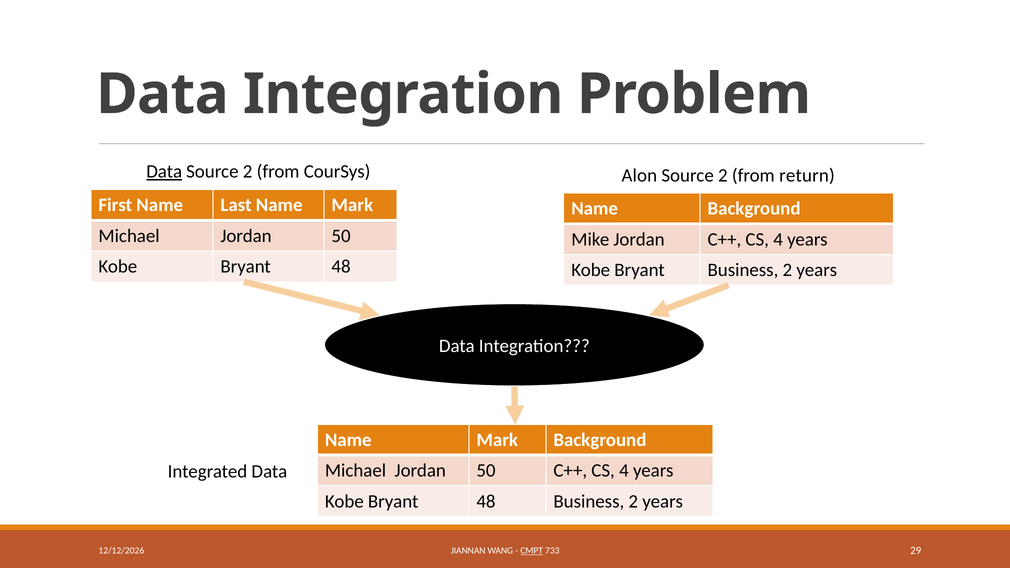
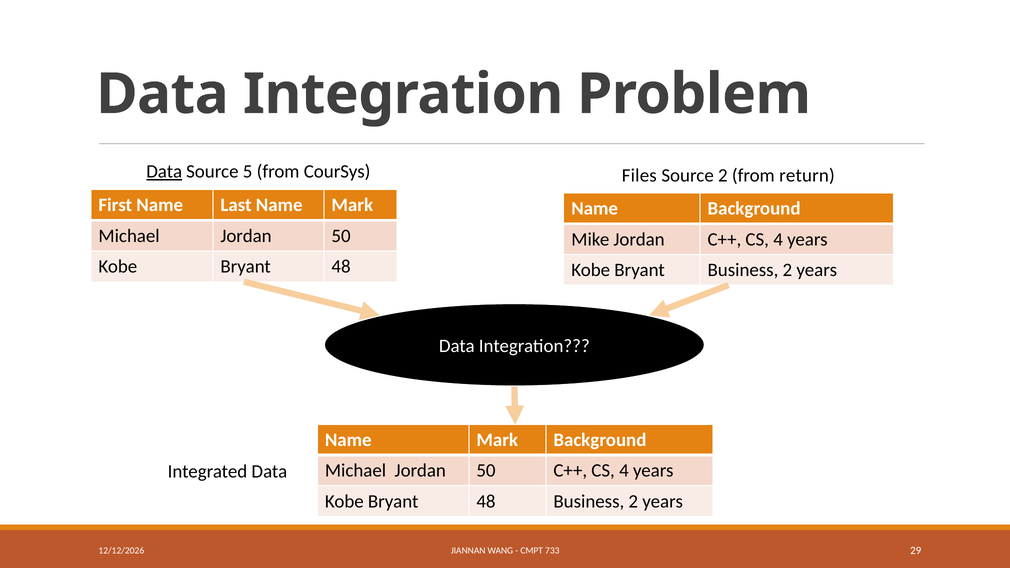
2: 2 -> 5 (248, 172)
Alon: Alon -> Files (639, 175)
CMPT underline: present -> none (532, 551)
